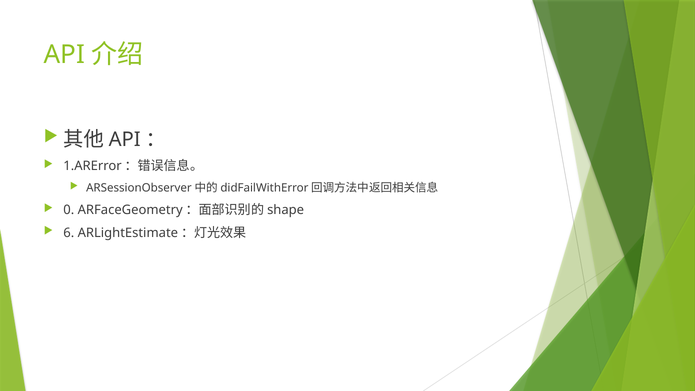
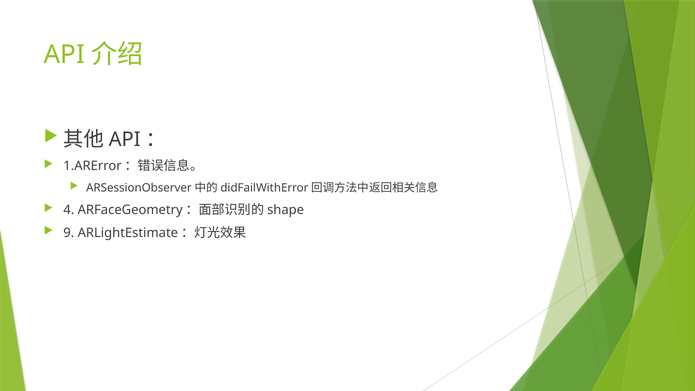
0: 0 -> 4 (69, 210)
6: 6 -> 9 (69, 233)
